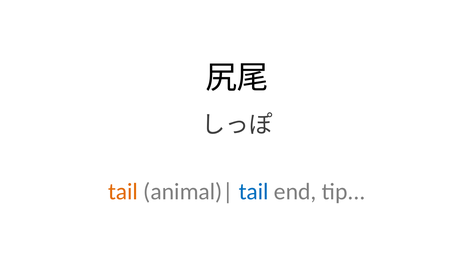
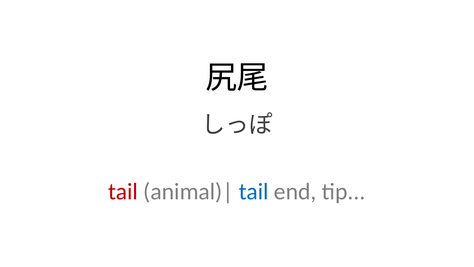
tail colour: orange -> red (123, 191)
